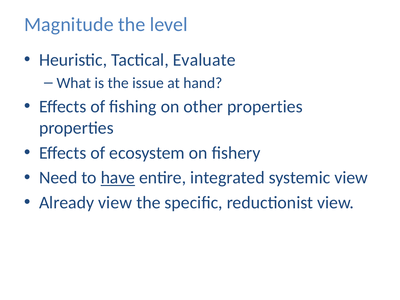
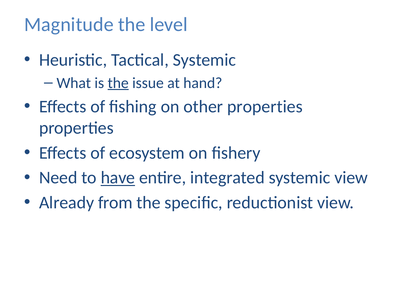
Tactical Evaluate: Evaluate -> Systemic (204, 60)
the underline: none -> present (118, 83)
Already view: view -> from (115, 203)
